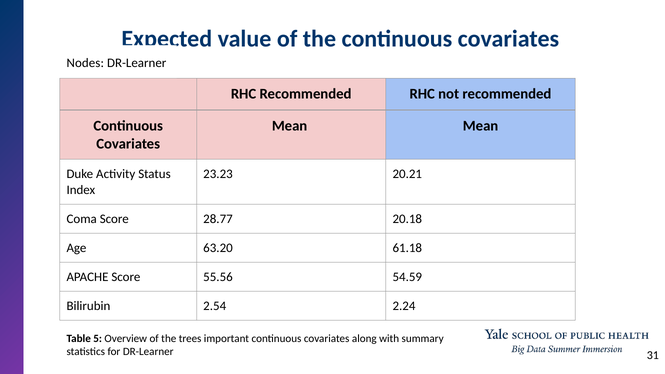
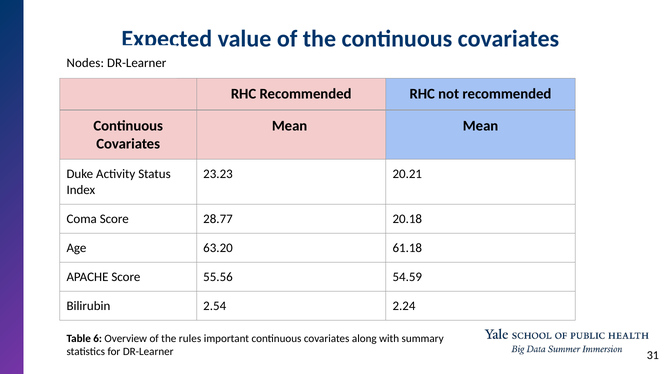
5: 5 -> 6 (98, 338)
trees: trees -> rules (190, 338)
